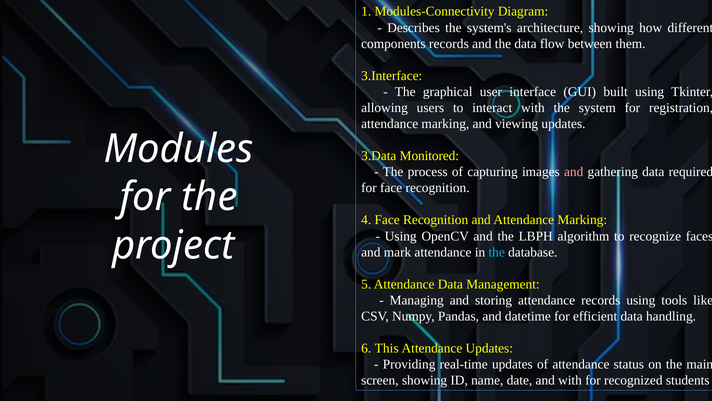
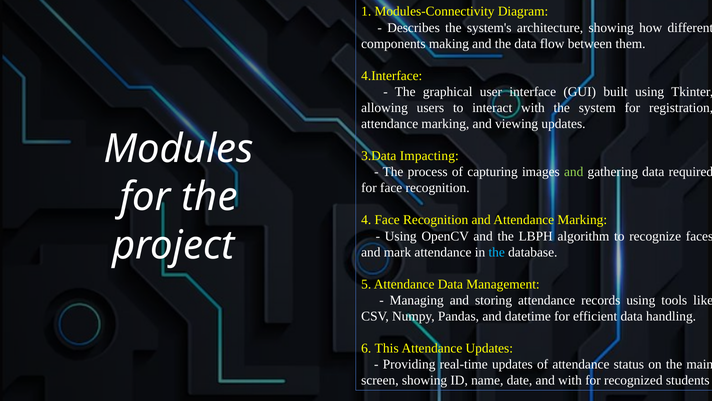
components records: records -> making (449, 44)
3.Interface: 3.Interface -> 4.Interface (392, 76)
Monitored: Monitored -> Impacting (429, 156)
and colour: pink -> light green (574, 172)
